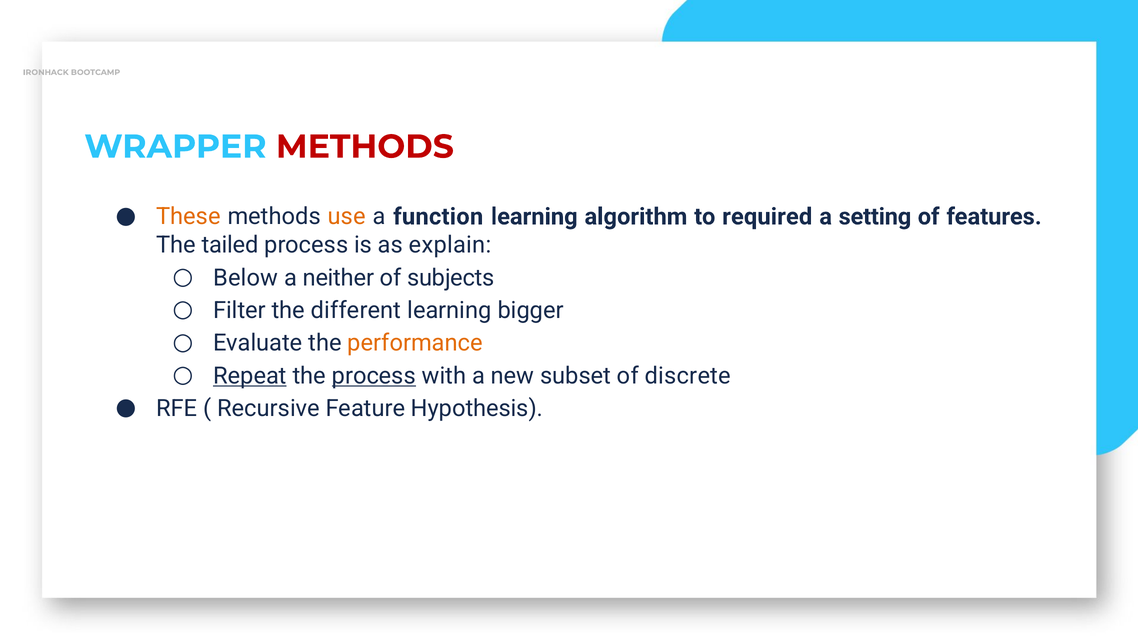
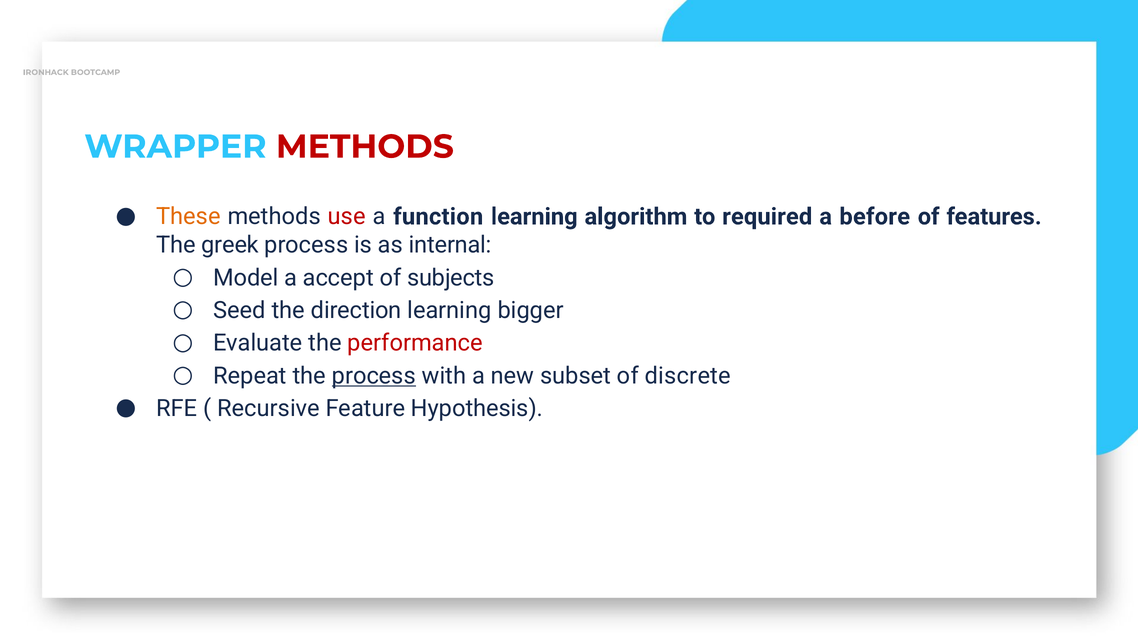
use colour: orange -> red (347, 217)
setting: setting -> before (875, 217)
tailed: tailed -> greek (230, 245)
explain: explain -> internal (450, 245)
Below: Below -> Model (246, 278)
neither: neither -> accept (338, 278)
Filter: Filter -> Seed (239, 311)
different: different -> direction (356, 311)
performance colour: orange -> red (415, 343)
Repeat underline: present -> none (250, 376)
